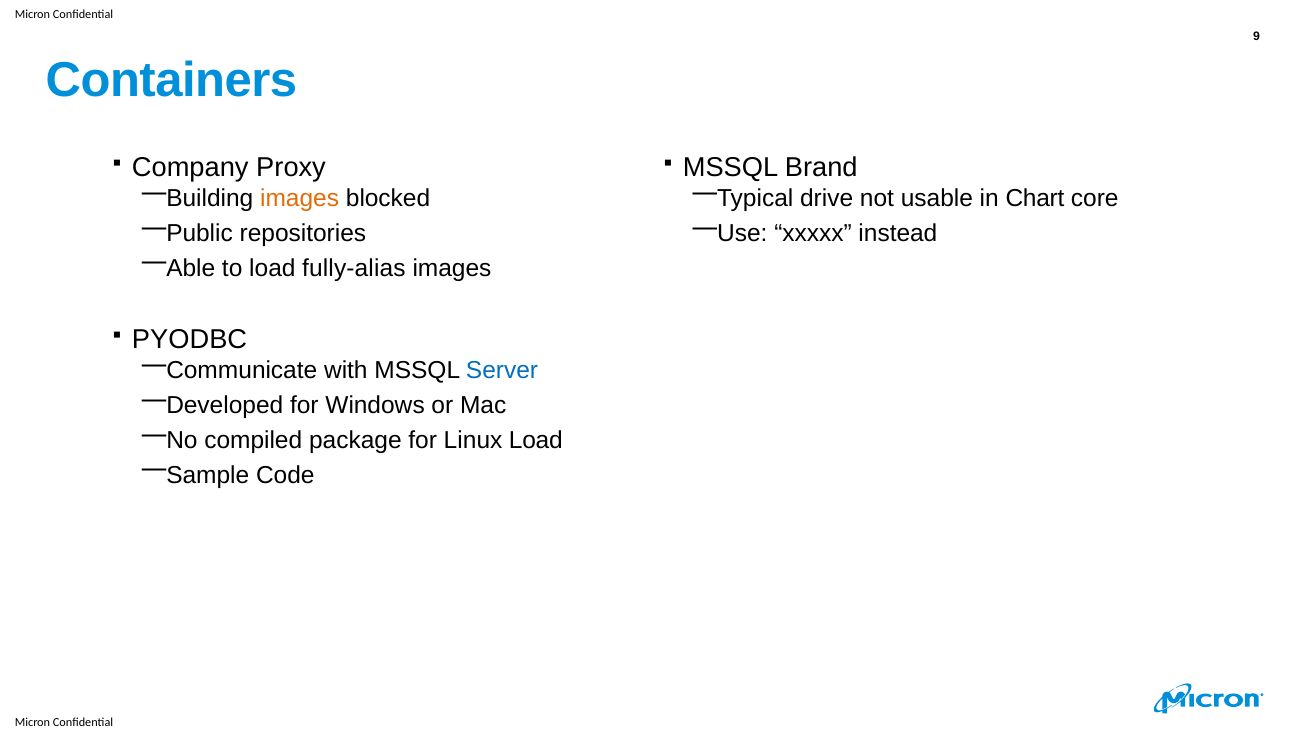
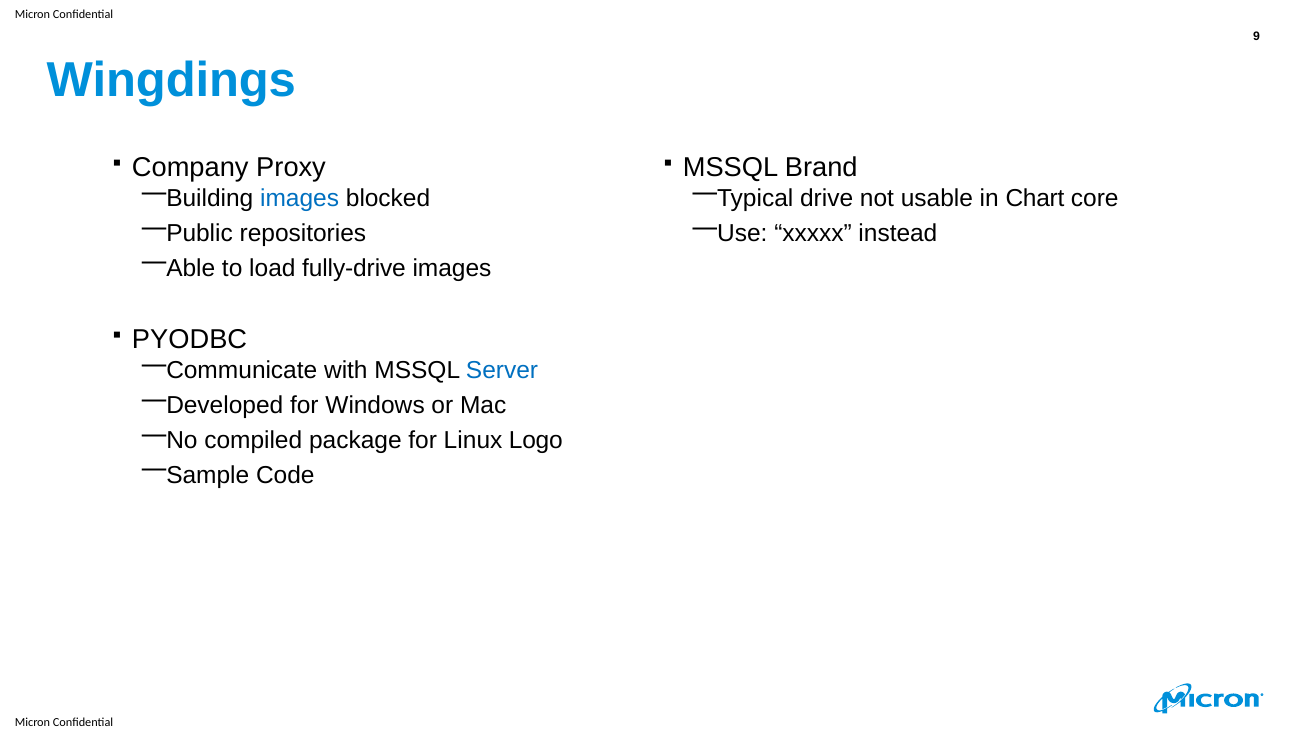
Containers: Containers -> Wingdings (171, 81)
images colour: orange -> blue (300, 199)
fully-alias: fully-alias -> fully-drive (354, 268)
Linux Load: Load -> Logo (536, 440)
